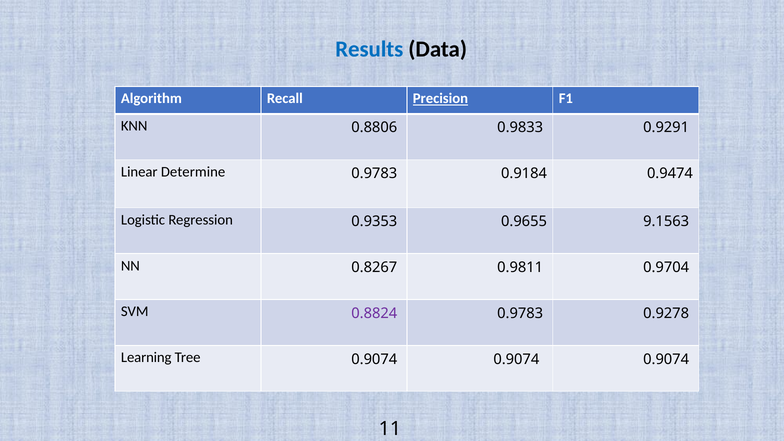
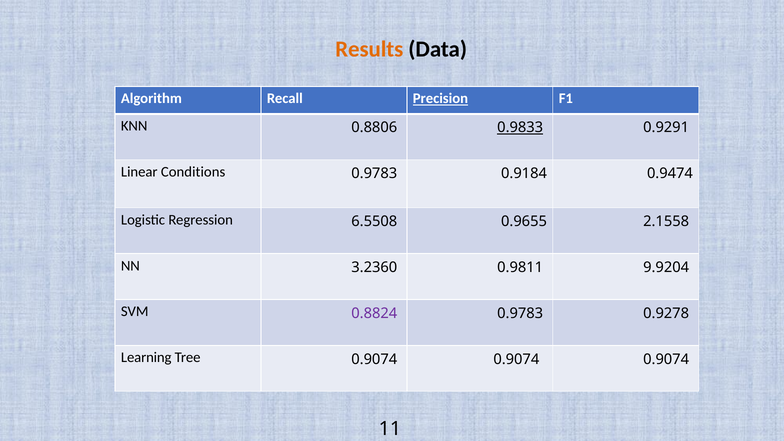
Results colour: blue -> orange (369, 49)
0.9833 underline: none -> present (520, 128)
Determine: Determine -> Conditions (193, 172)
0.9353: 0.9353 -> 6.5508 (374, 221)
9.1563: 9.1563 -> 2.1558 (666, 221)
0.8267: 0.8267 -> 3.2360 (374, 267)
0.9704: 0.9704 -> 9.9204 (666, 267)
